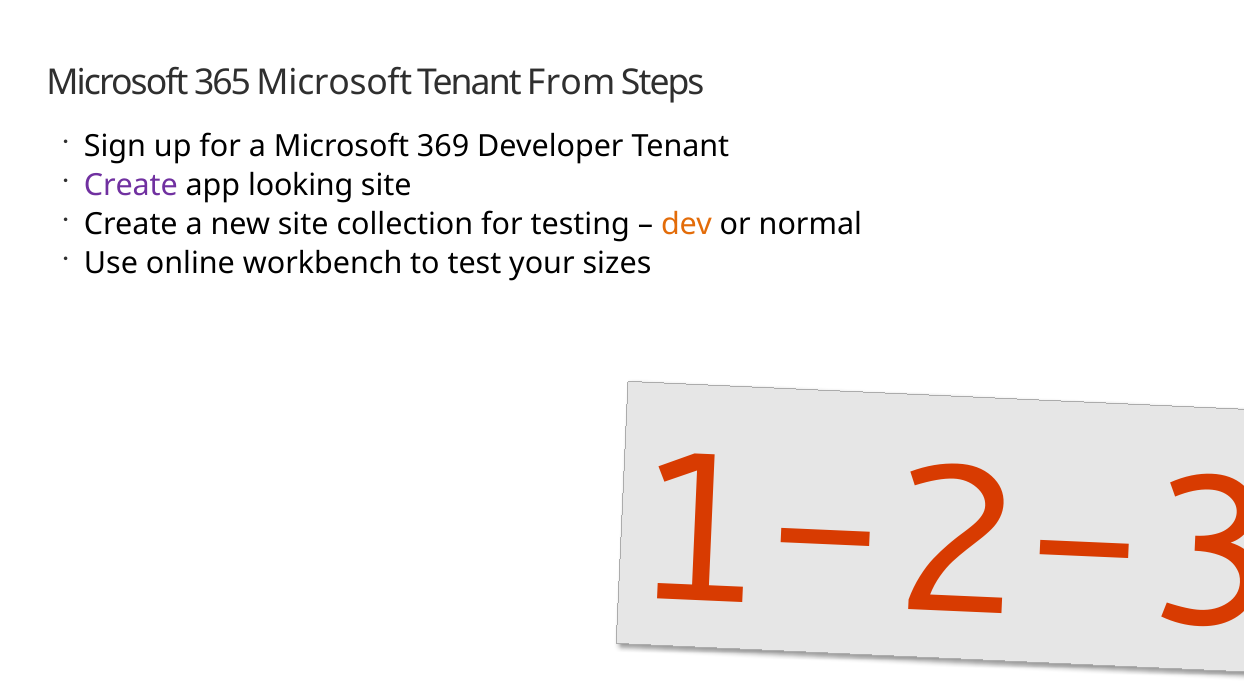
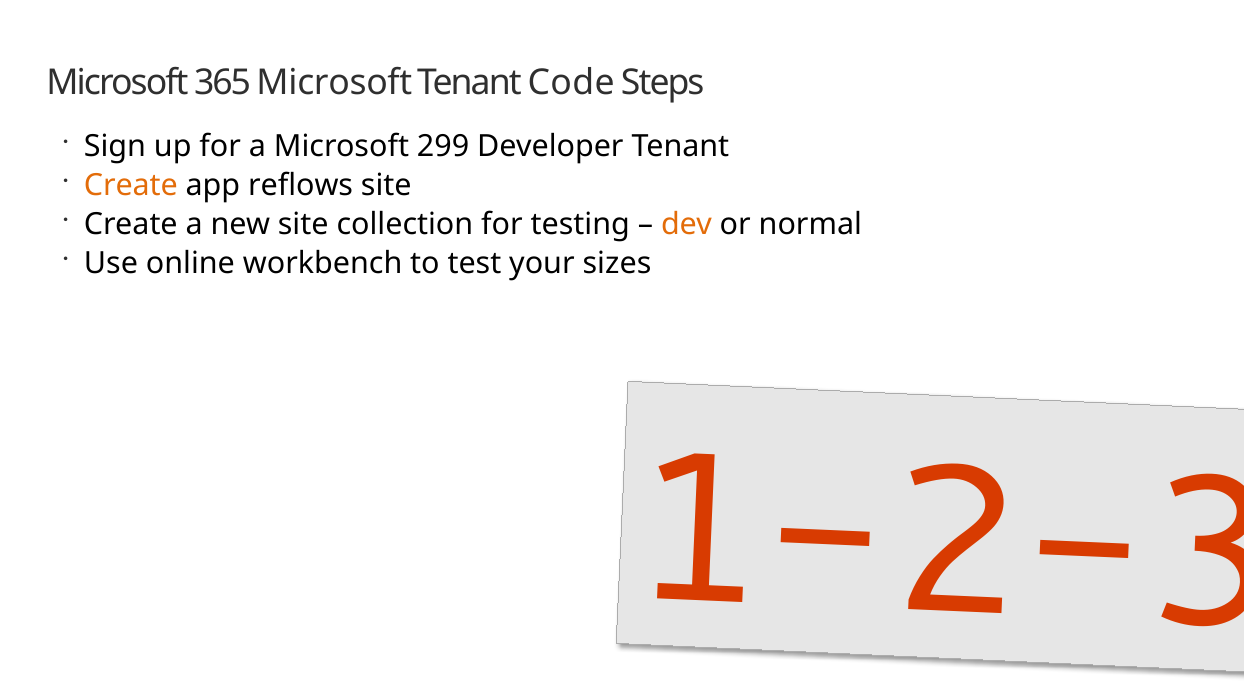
From: From -> Code (571, 82)
369: 369 -> 299 (443, 147)
Create colour: purple -> orange (131, 186)
looking: looking -> reflows (301, 186)
